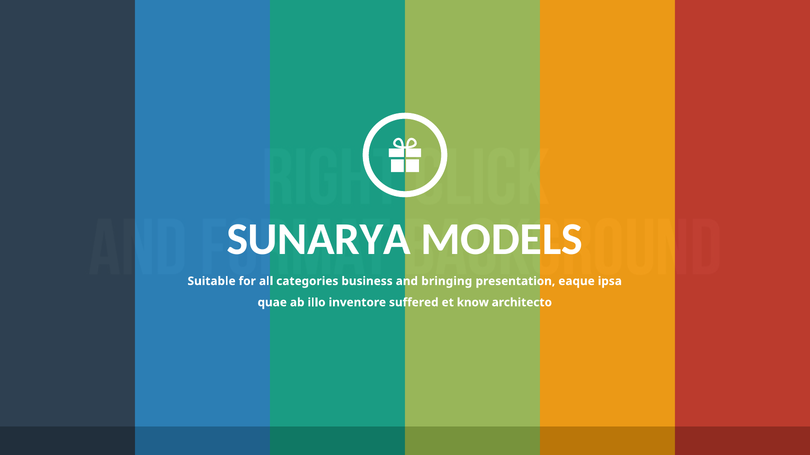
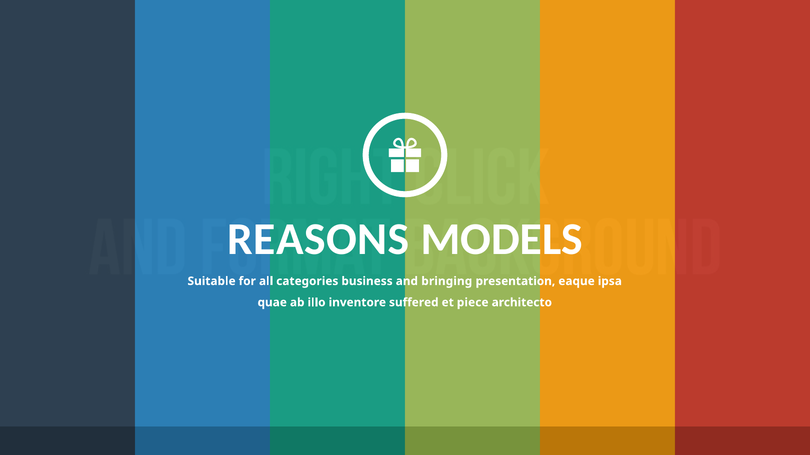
SUNARYA: SUNARYA -> REASONS (318, 240)
know: know -> piece (473, 303)
